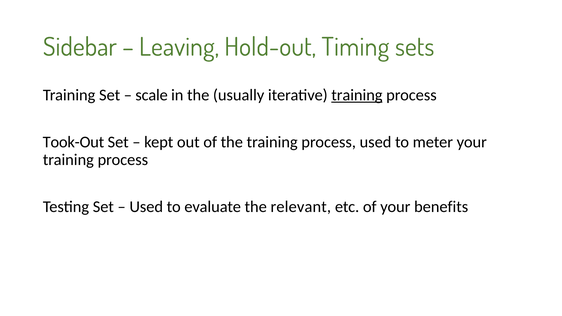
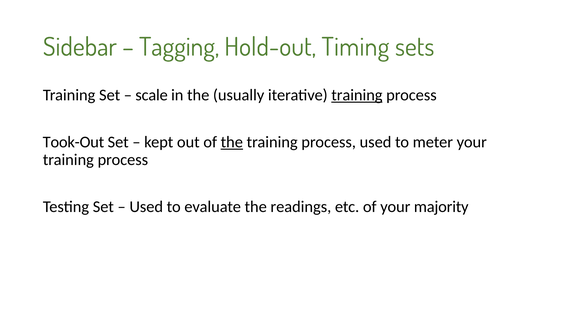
Leaving: Leaving -> Tagging (179, 47)
the underline: none -> present (232, 142)
relevant: relevant -> readings (301, 207)
benefits: benefits -> majority (441, 207)
